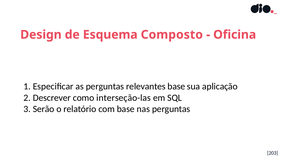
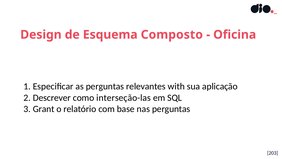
relevantes base: base -> with (176, 86)
Serão: Serão -> Grant (44, 109)
